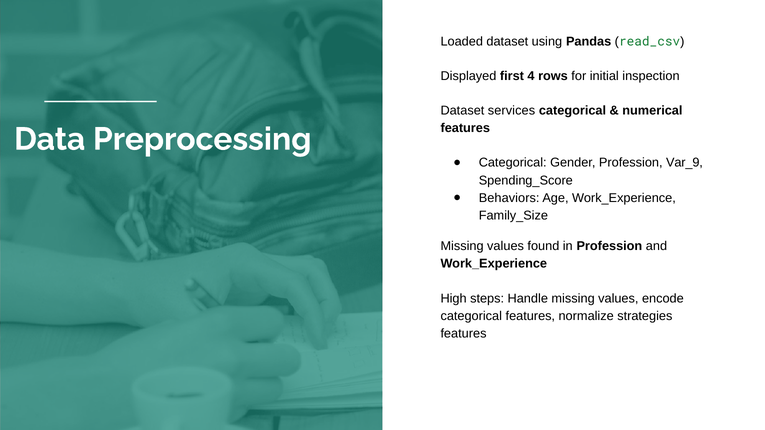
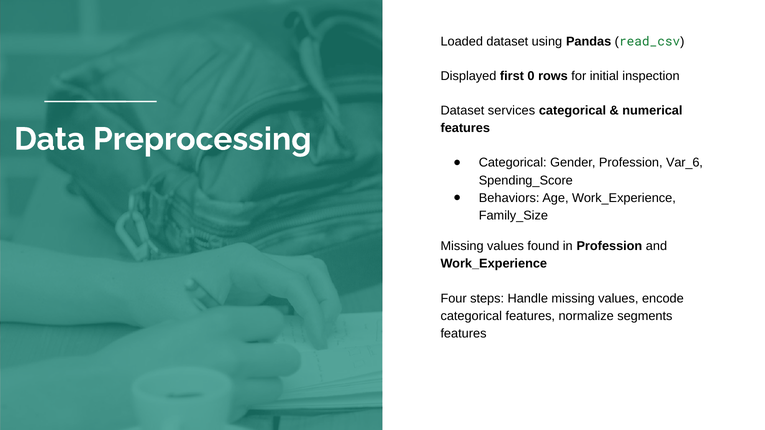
4: 4 -> 0 (531, 76)
Var_9: Var_9 -> Var_6 (684, 163)
High: High -> Four (454, 299)
strategies: strategies -> segments (645, 316)
